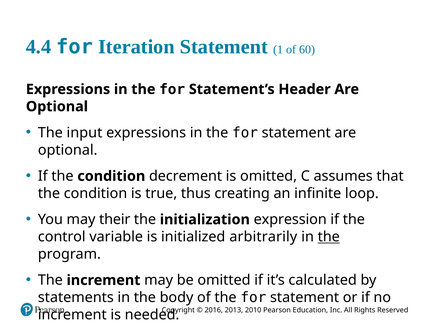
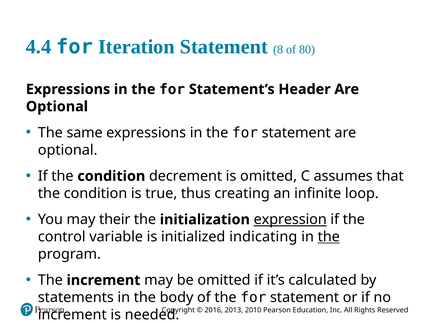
1: 1 -> 8 (278, 50)
60: 60 -> 80 (307, 50)
input: input -> same (85, 133)
expression underline: none -> present (290, 220)
arbitrarily: arbitrarily -> indicating (263, 237)
